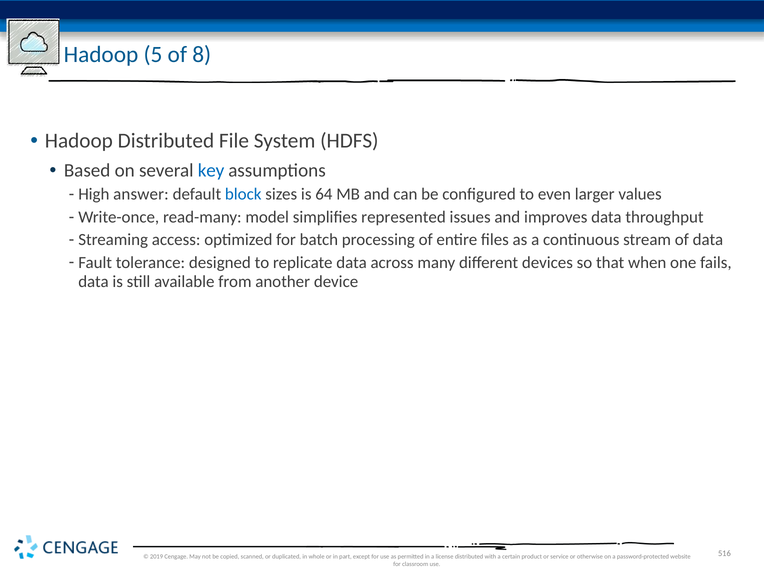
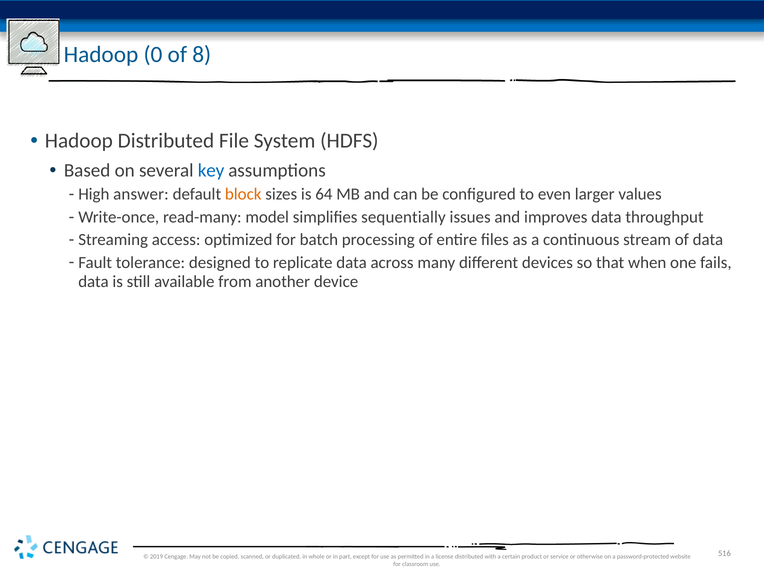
5: 5 -> 0 (153, 55)
block colour: blue -> orange (243, 194)
represented: represented -> sequentially (403, 217)
